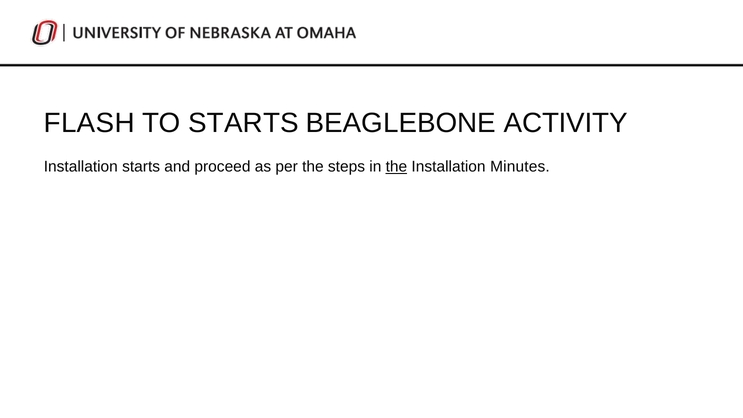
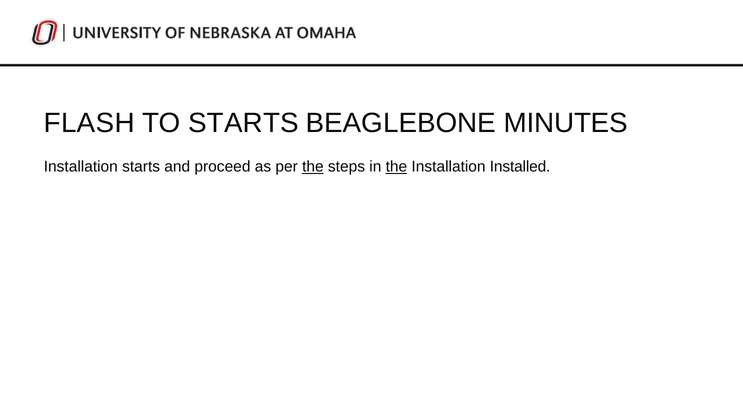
ACTIVITY: ACTIVITY -> MINUTES (566, 123)
the underline: none -> present (313, 167)
Minutes: Minutes -> Installed (520, 167)
